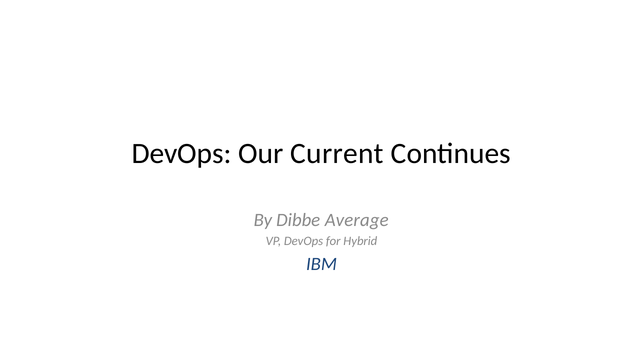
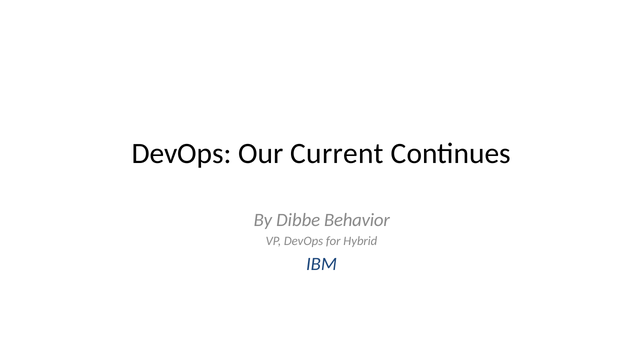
Average: Average -> Behavior (357, 220)
